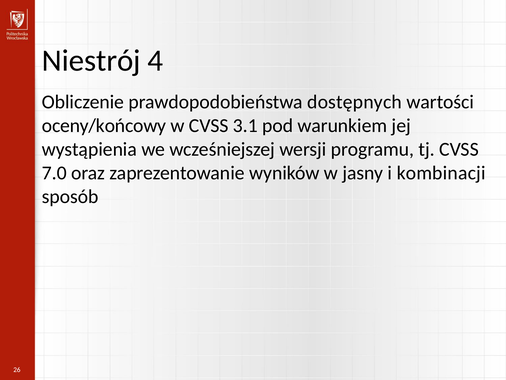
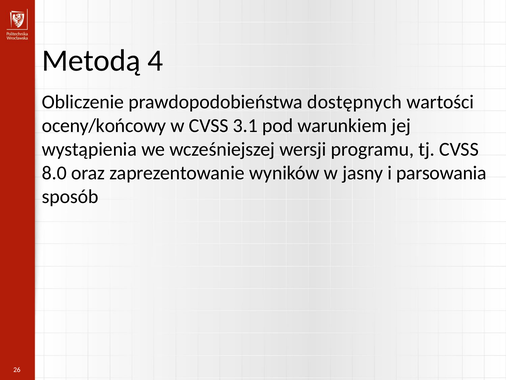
Niestrój: Niestrój -> Metodą (91, 60)
7.0: 7.0 -> 8.0 (54, 173)
kombinacji: kombinacji -> parsowania (441, 173)
